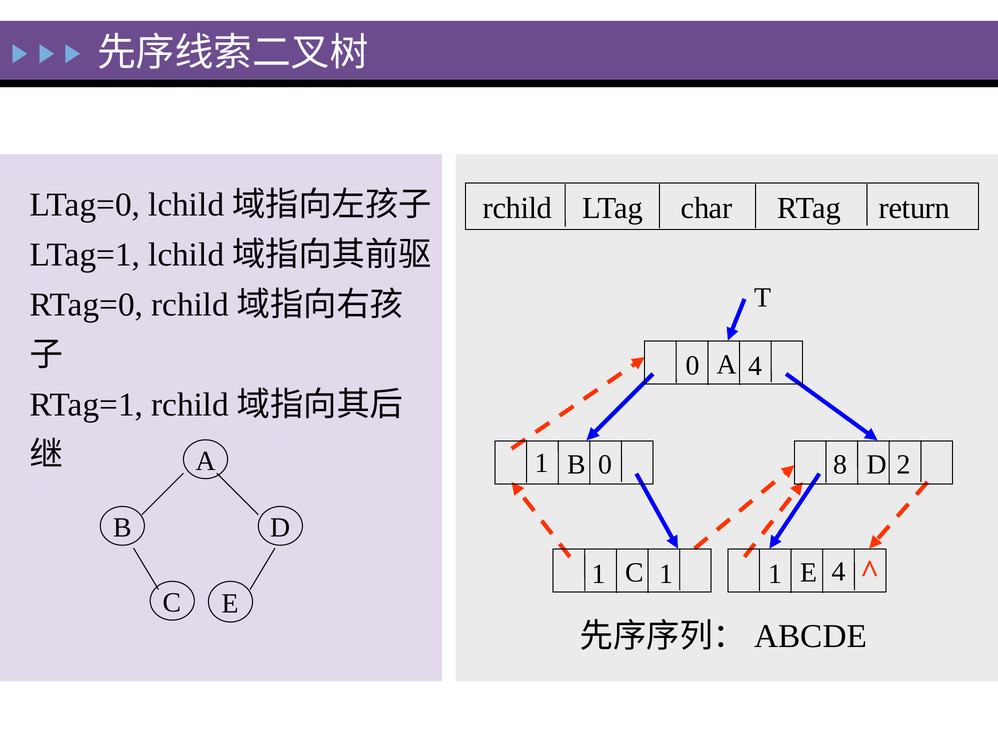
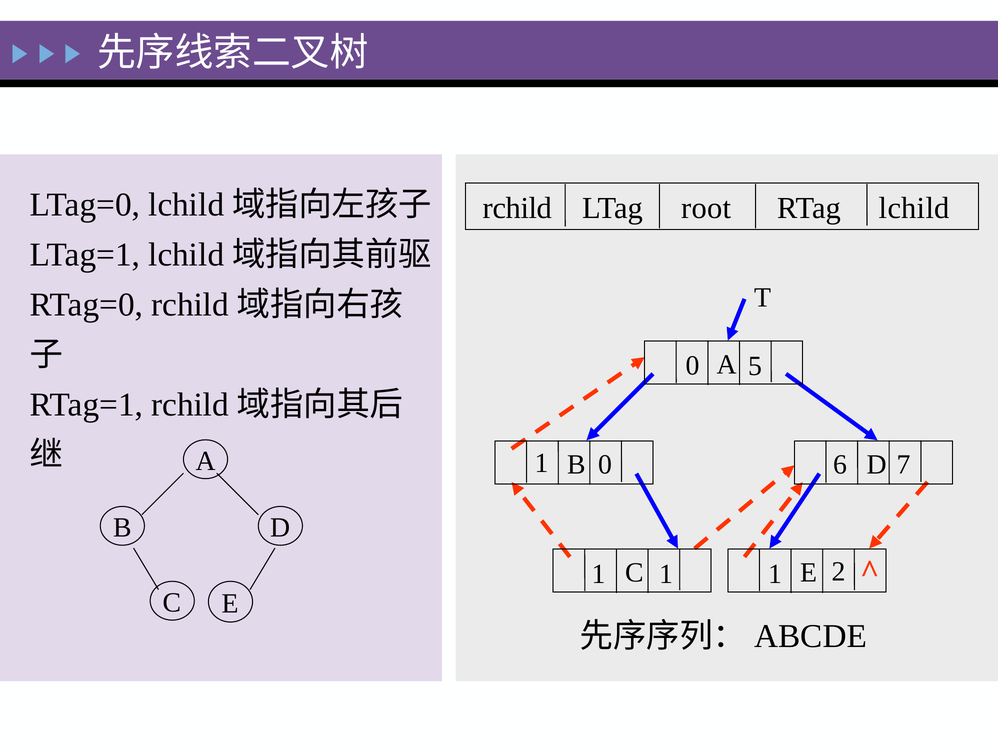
char: char -> root (706, 208)
return: return -> lchild (914, 208)
0 4: 4 -> 5 (755, 366)
2: 2 -> 7 (904, 464)
8: 8 -> 6 (840, 464)
1 4: 4 -> 2 (839, 571)
